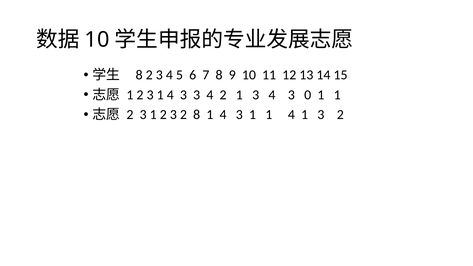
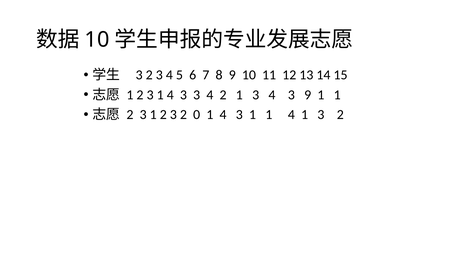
8: 8 -> 3 (139, 75)
3 0: 0 -> 9 (308, 95)
2 8: 8 -> 0 (197, 115)
